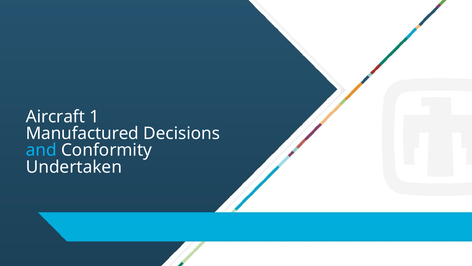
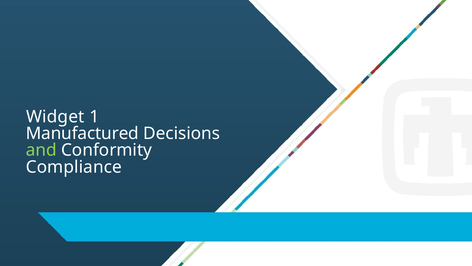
Aircraft: Aircraft -> Widget (55, 117)
and colour: light blue -> light green (41, 150)
Undertaken: Undertaken -> Compliance (74, 167)
